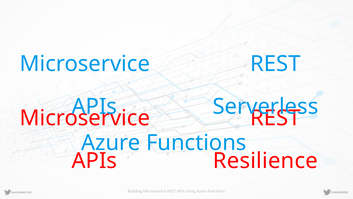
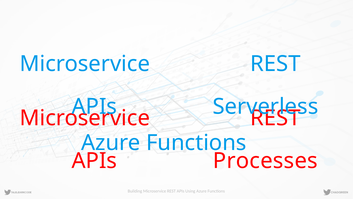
Resilience: Resilience -> Processes (265, 161)
